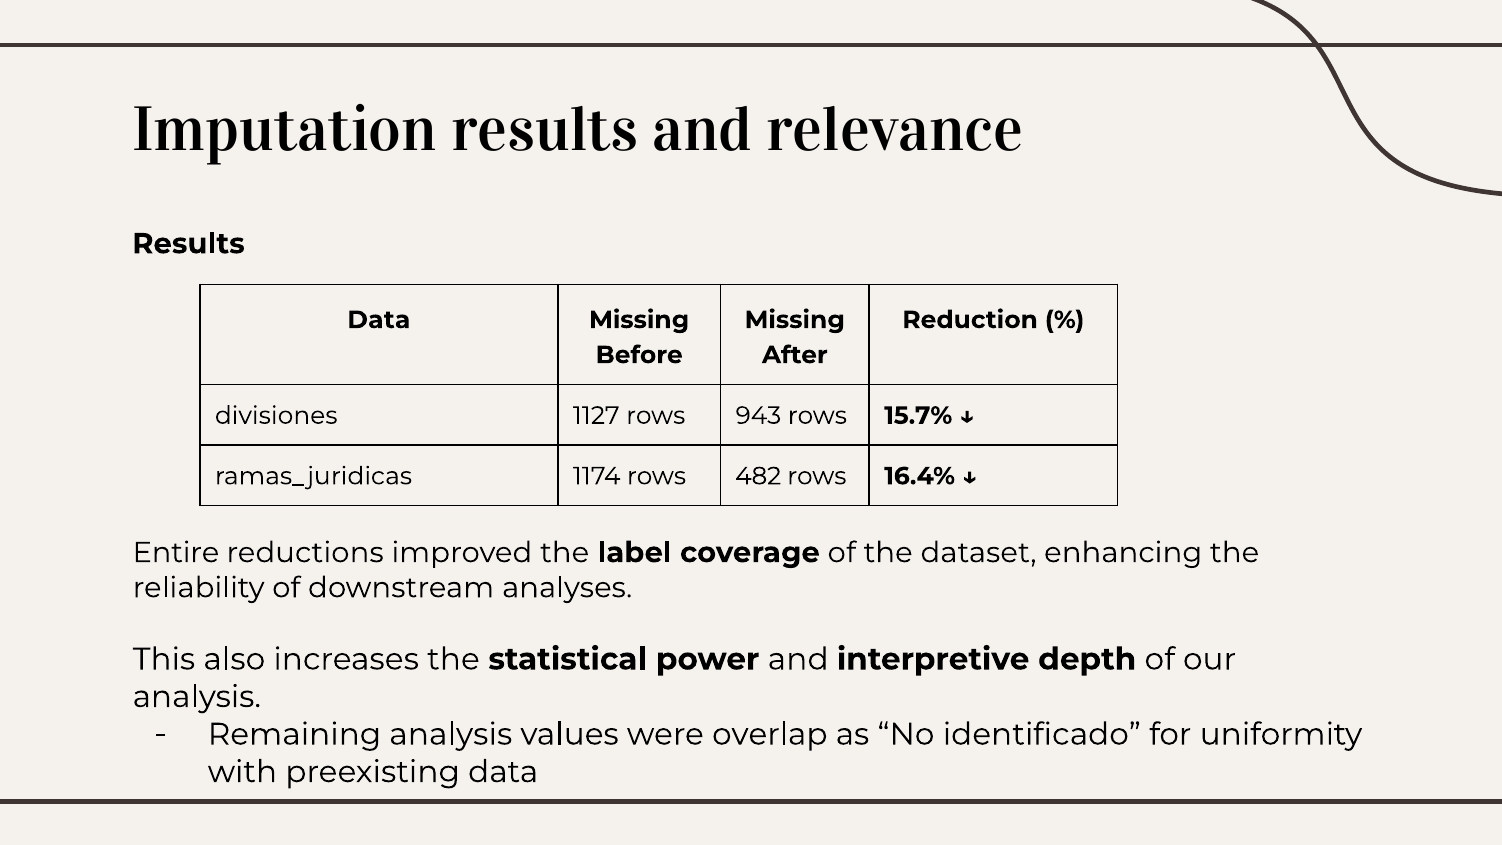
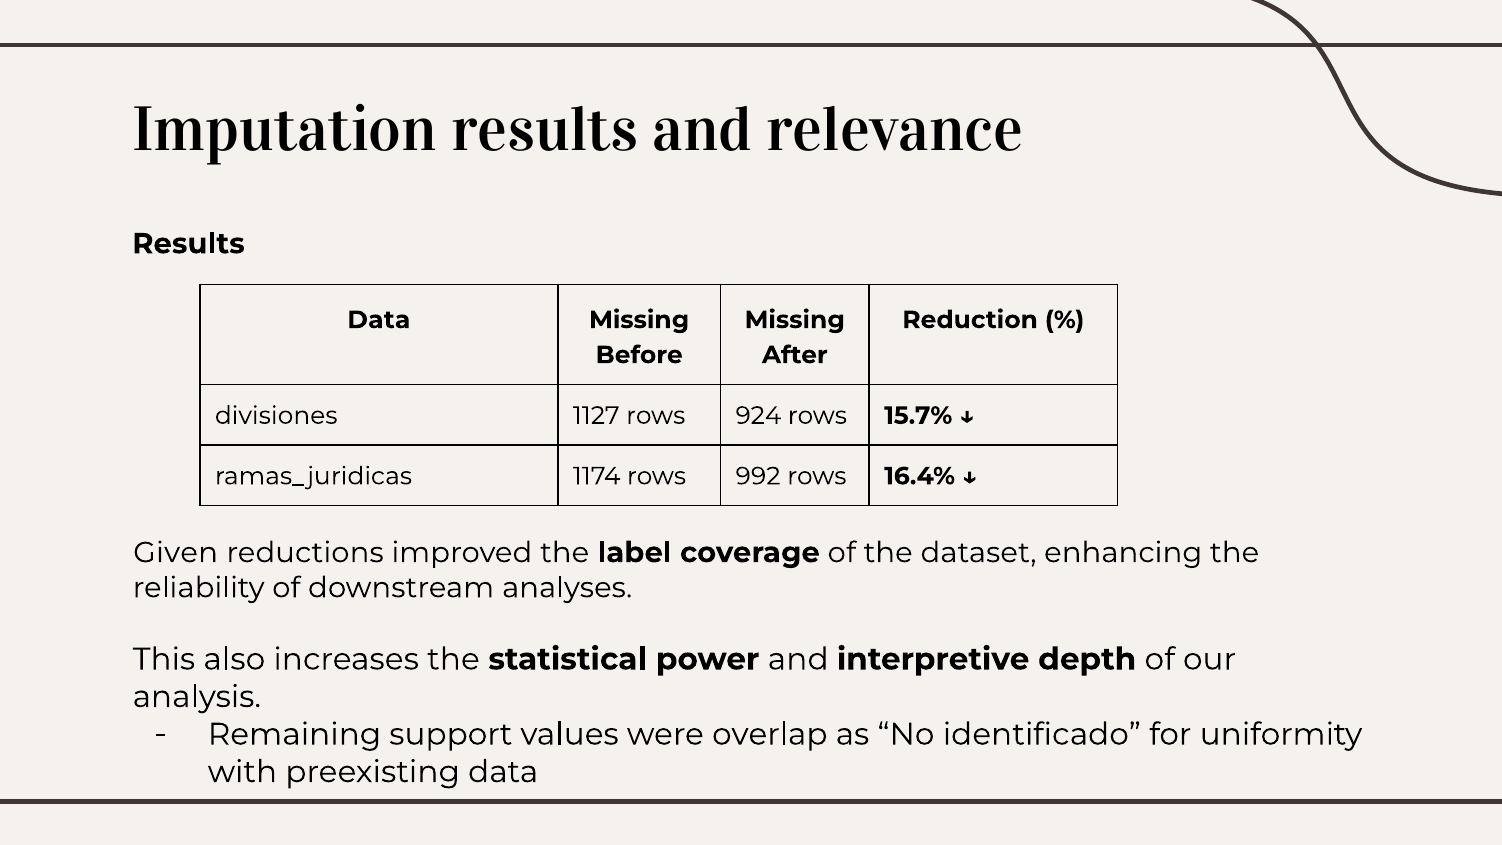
943: 943 -> 924 (758, 415)
482: 482 -> 992 (758, 476)
Entire: Entire -> Given (176, 553)
Remaining analysis: analysis -> support (451, 734)
